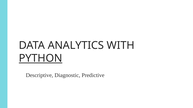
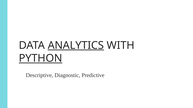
ANALYTICS underline: none -> present (76, 46)
